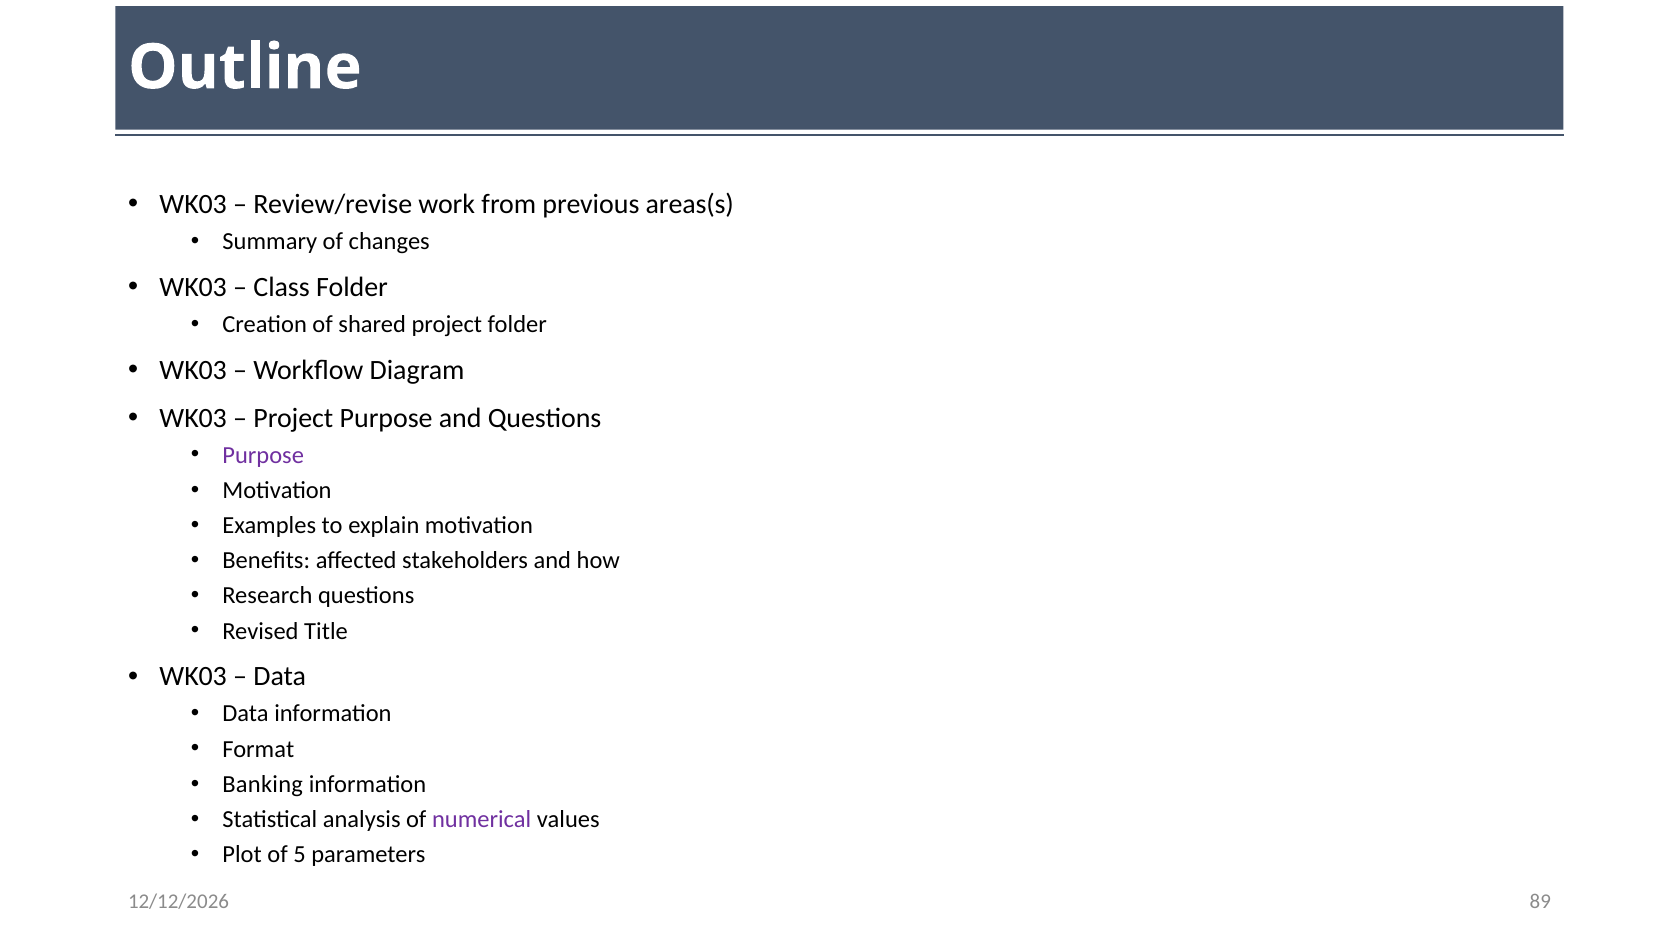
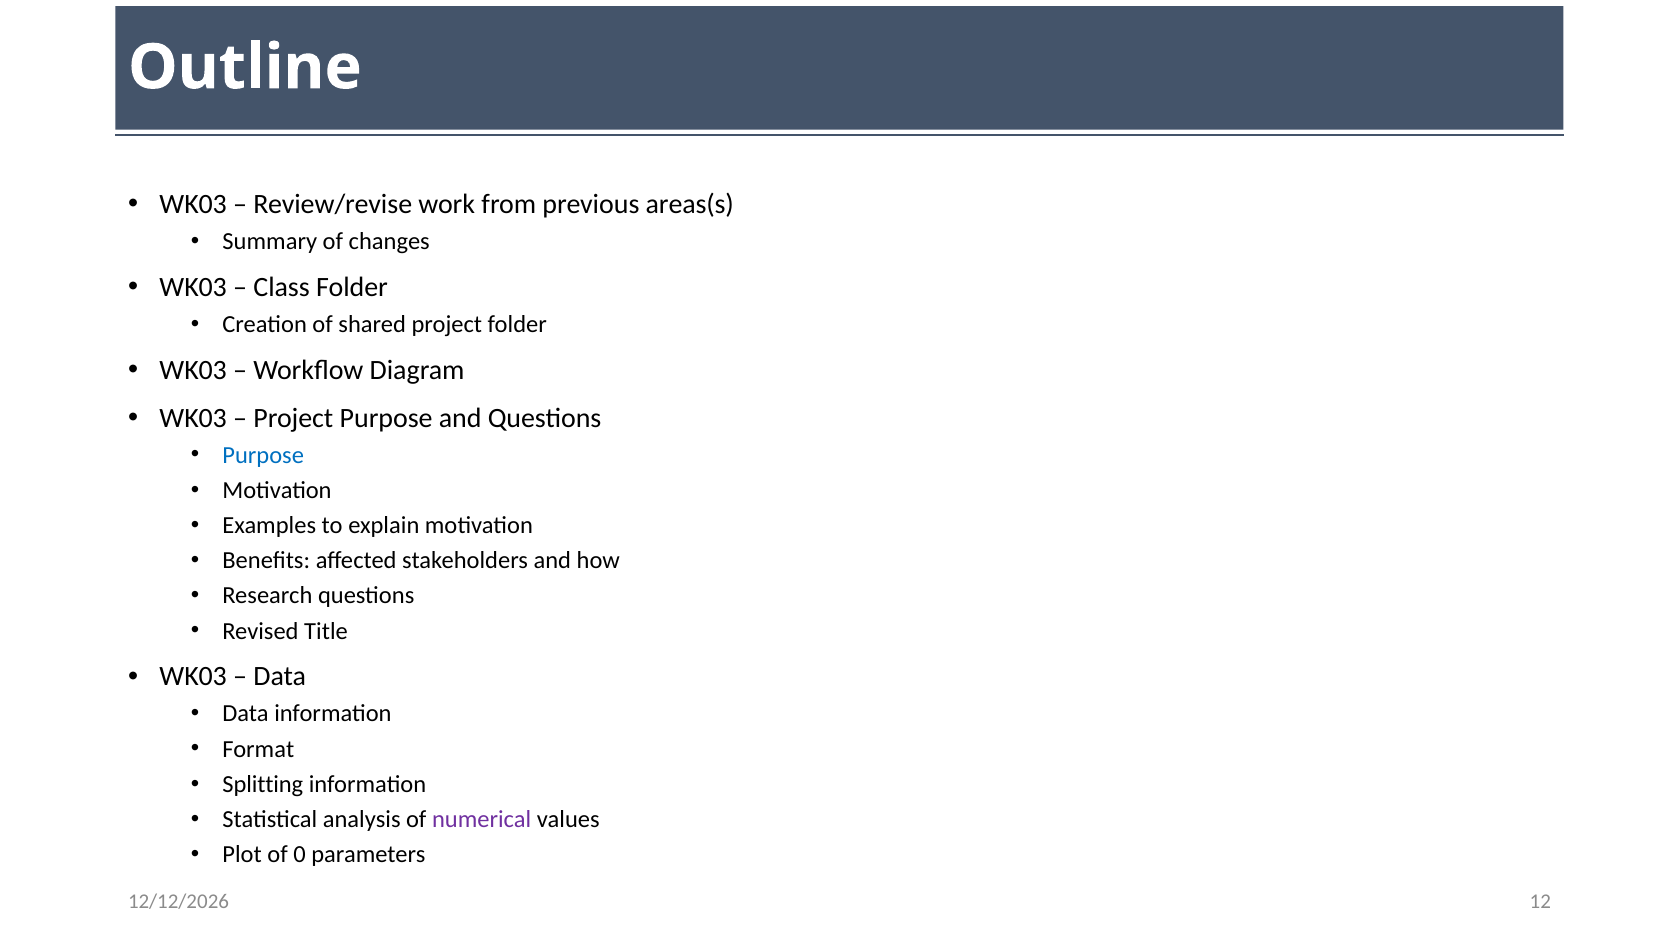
Purpose colour: purple -> blue (263, 455)
Banking: Banking -> Splitting (263, 785)
5: 5 -> 0 (299, 855)
89: 89 -> 12 (1540, 902)
